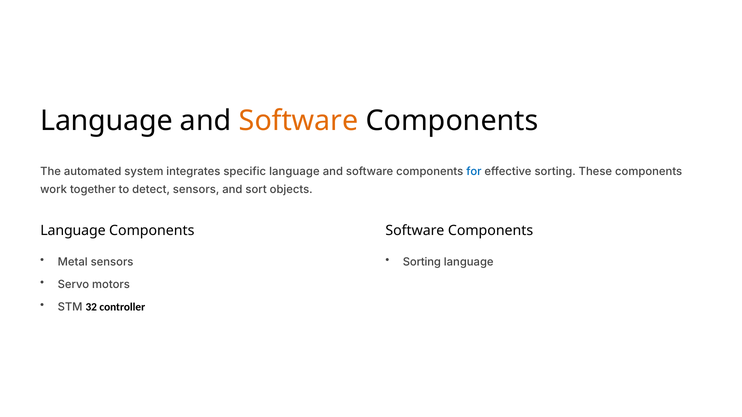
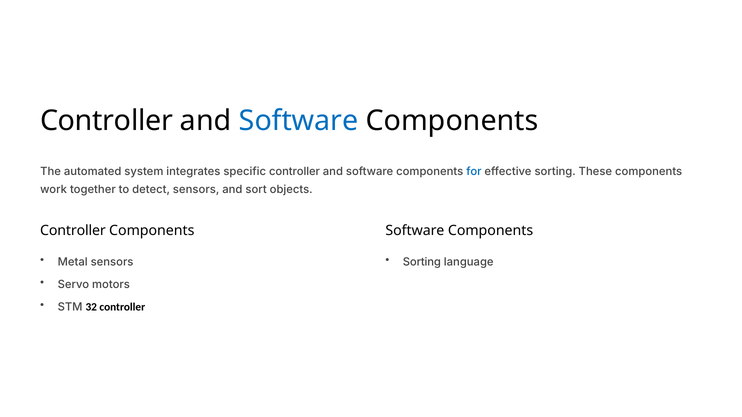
Language: Language -> Controller (106, 121)
Software colour: orange -> blue (299, 121)
specific language: language -> controller (294, 172)
Language: Language -> Controller (73, 231)
